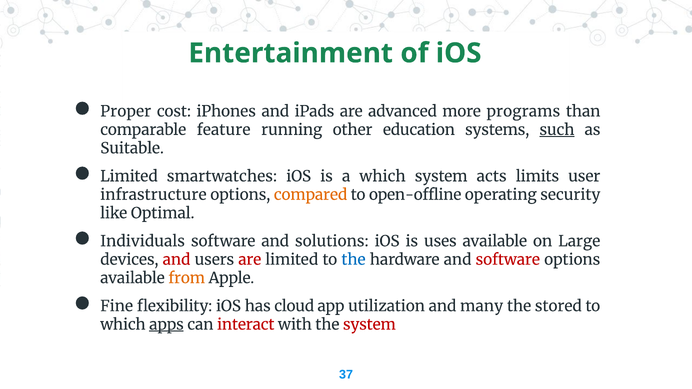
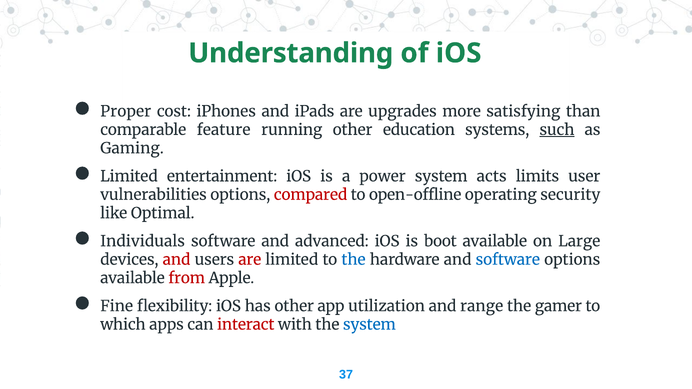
Entertainment: Entertainment -> Understanding (291, 53)
advanced: advanced -> upgrades (402, 112)
programs: programs -> satisfying (523, 112)
Suitable: Suitable -> Gaming (132, 148)
smartwatches: smartwatches -> entertainment (222, 176)
a which: which -> power (382, 176)
infrastructure: infrastructure -> vulnerabilities (153, 195)
compared colour: orange -> red (311, 195)
solutions: solutions -> advanced (332, 241)
uses: uses -> boot (440, 241)
software colour: red -> blue (508, 260)
from colour: orange -> red (187, 278)
has cloud: cloud -> other (294, 306)
many: many -> range (482, 306)
stored: stored -> gamer (558, 306)
apps underline: present -> none (166, 325)
system colour: red -> blue (369, 325)
